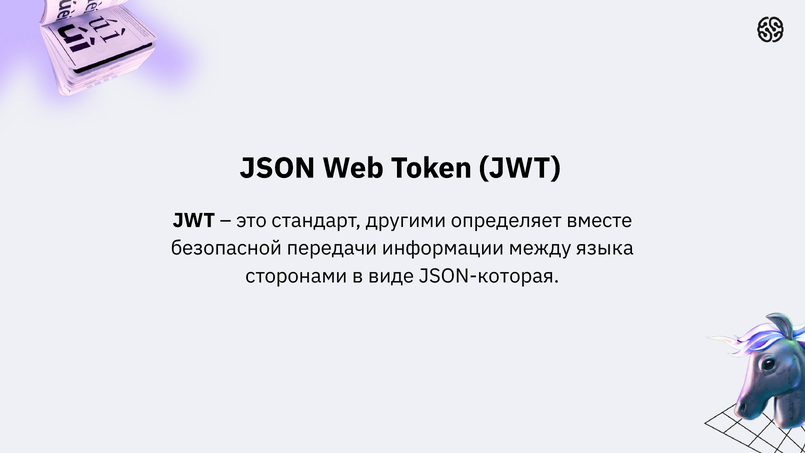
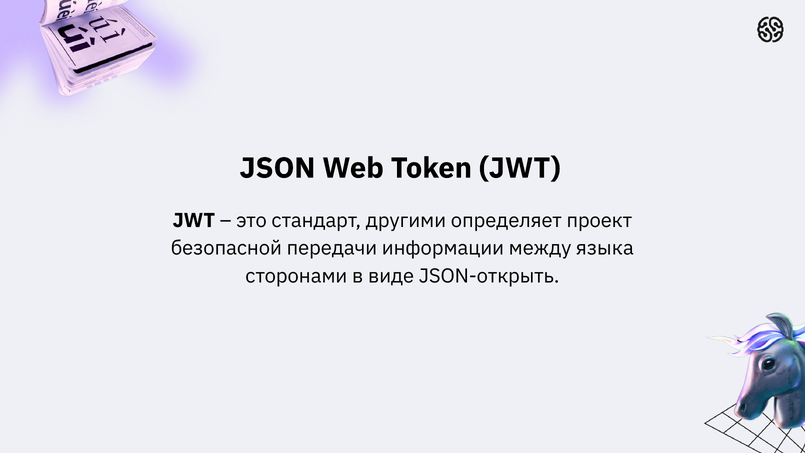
вместе: вместе -> проект (599, 220)
JSON-которая: JSON-которая -> JSON-открыть (489, 276)
